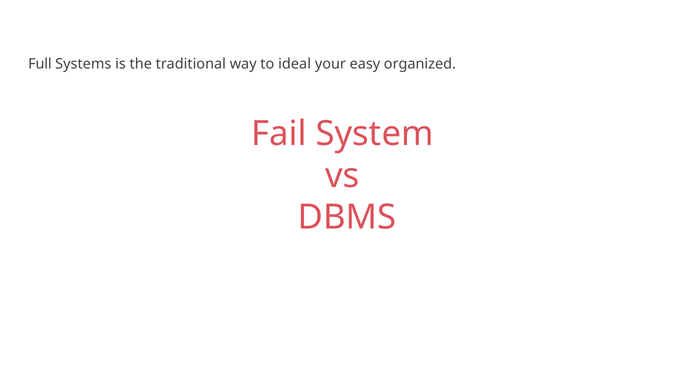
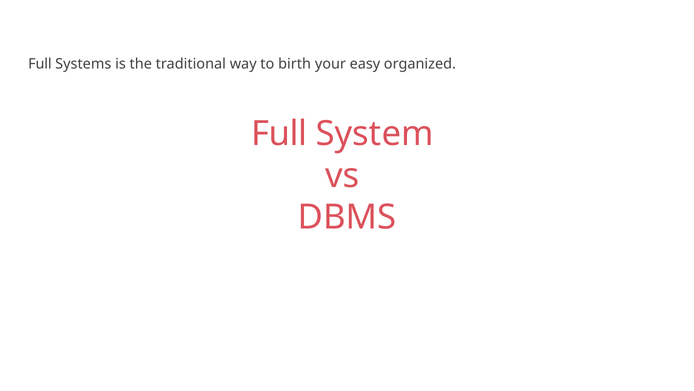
ideal: ideal -> birth (295, 64)
Fail: Fail -> Full (279, 134)
